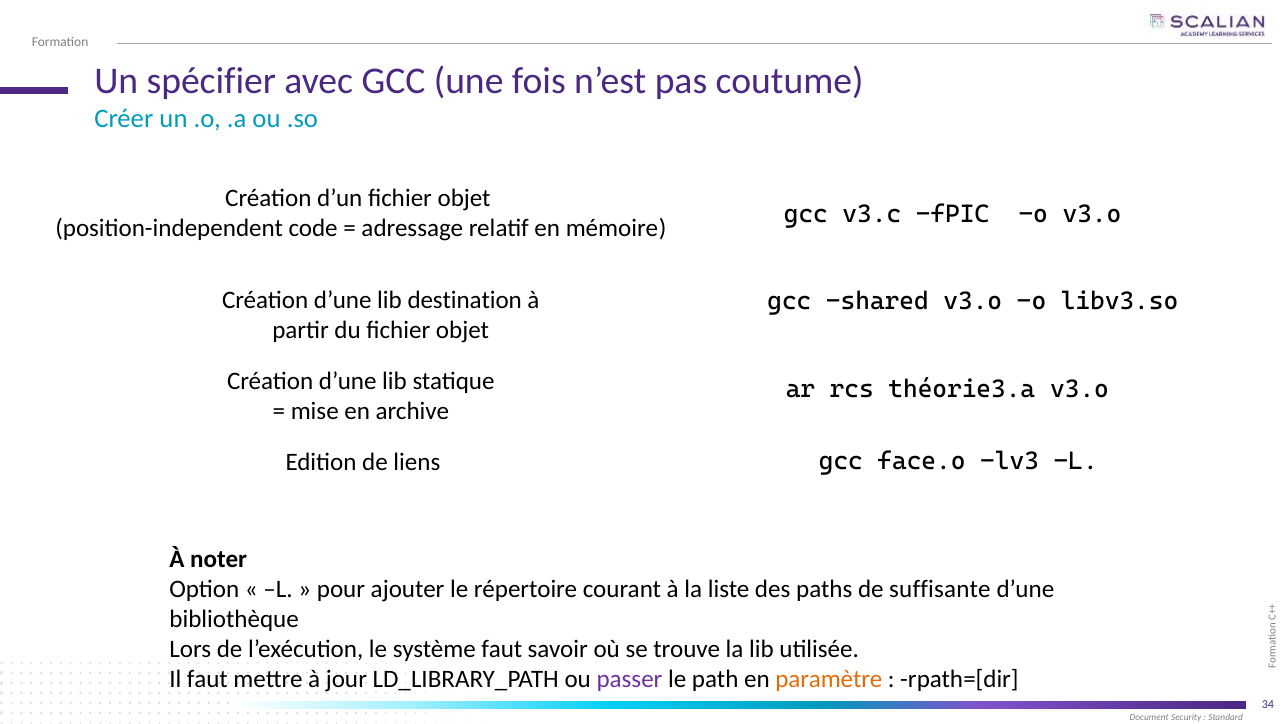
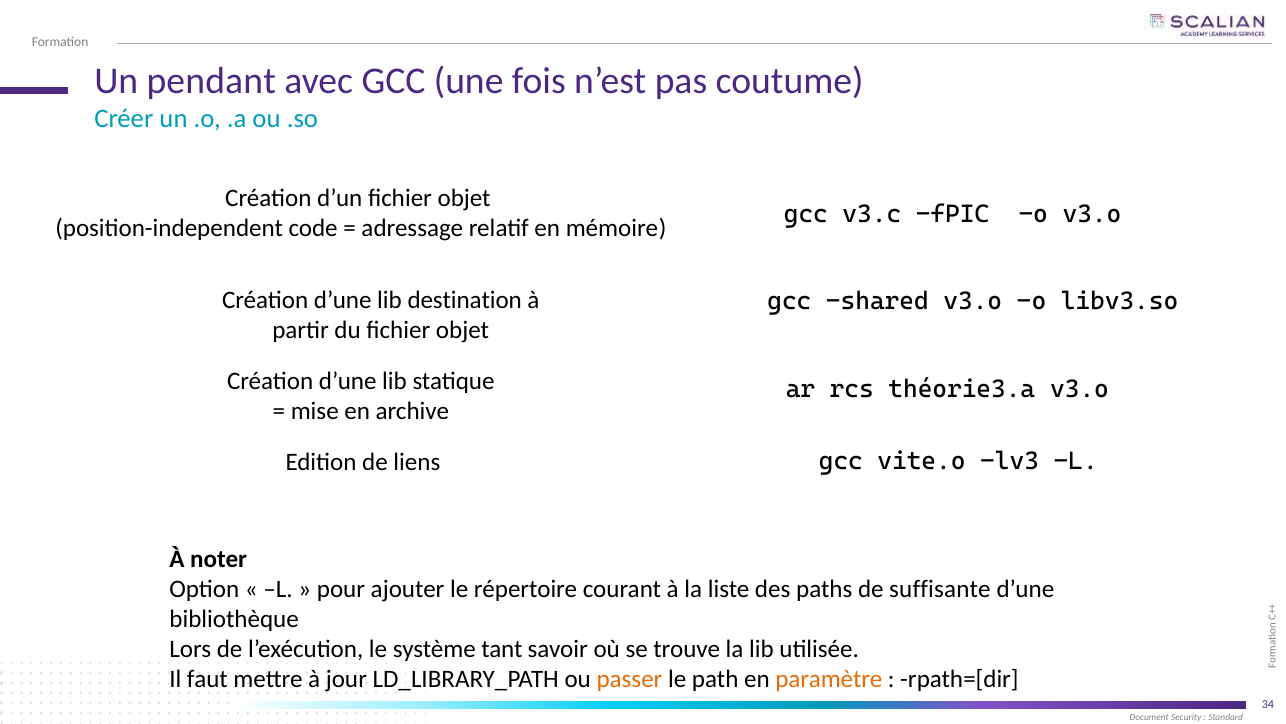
spécifier: spécifier -> pendant (211, 81)
face.o: face.o -> vite.o (921, 460)
système faut: faut -> tant (502, 649)
passer colour: purple -> orange (629, 679)
